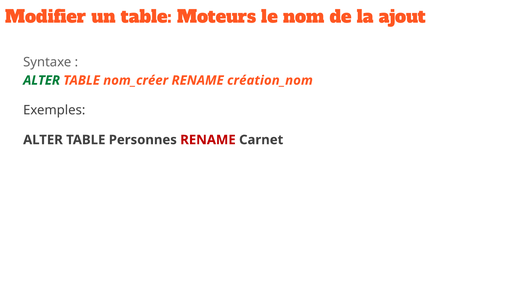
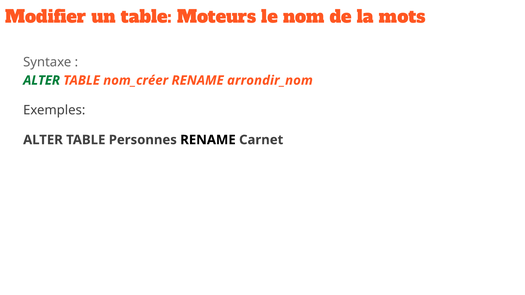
ajout: ajout -> mots (402, 17)
création_nom: création_nom -> arrondir_nom (270, 80)
RENAME colour: red -> black (208, 140)
